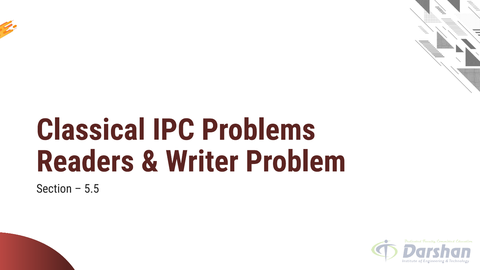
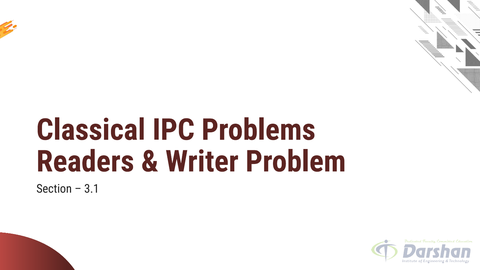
5.5: 5.5 -> 3.1 (92, 189)
